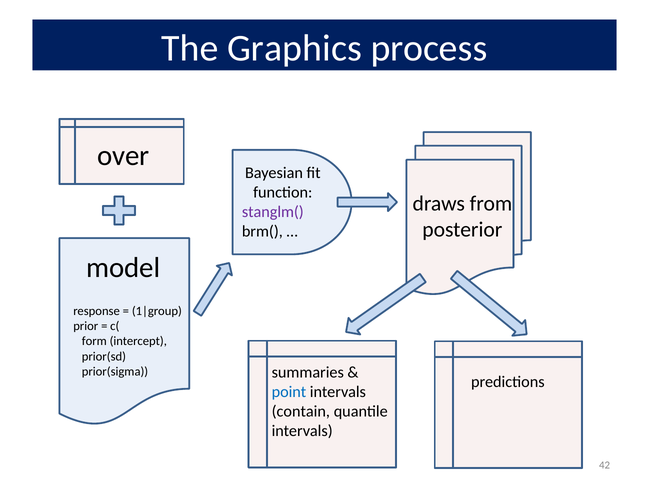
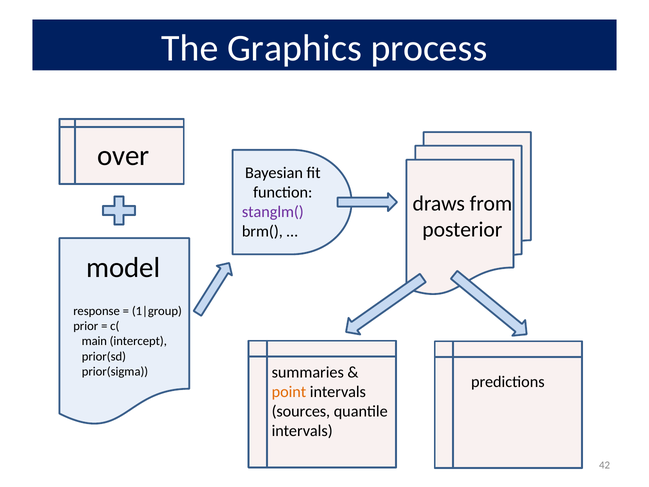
form: form -> main (94, 341)
point colour: blue -> orange (289, 392)
contain: contain -> sources (301, 411)
